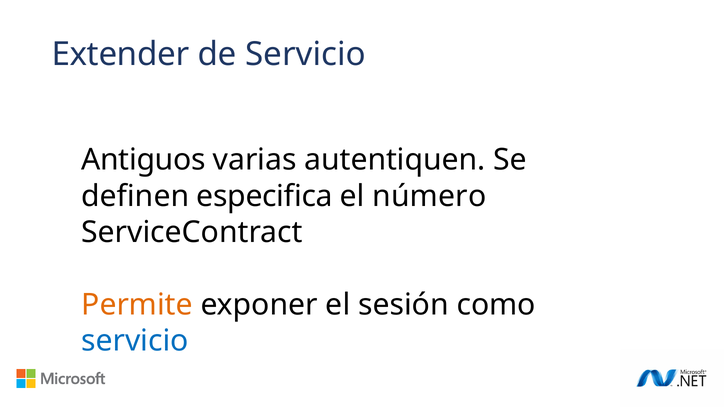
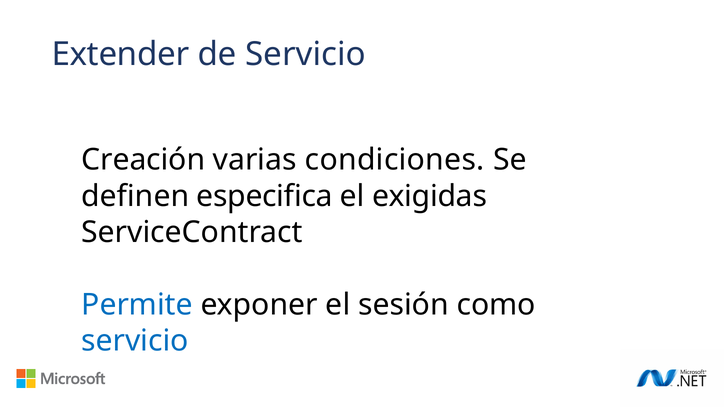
Antiguos: Antiguos -> Creación (143, 160)
autentiquen: autentiquen -> condiciones (395, 160)
número: número -> exigidas (430, 196)
Permite colour: orange -> blue (137, 305)
